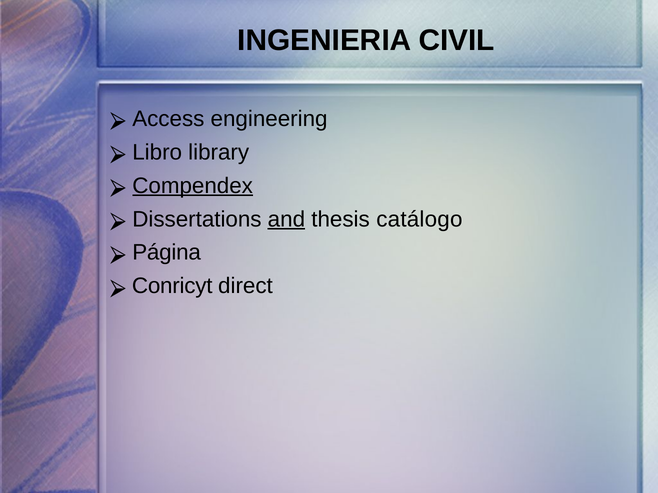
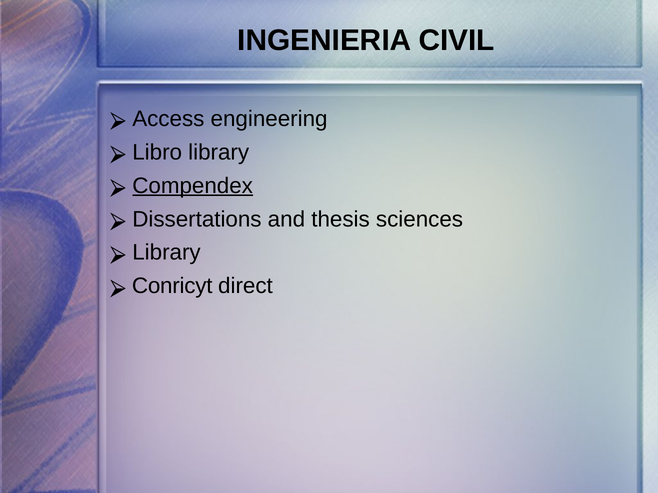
and underline: present -> none (286, 219)
catálogo: catálogo -> sciences (420, 219)
Página: Página -> Library (166, 253)
